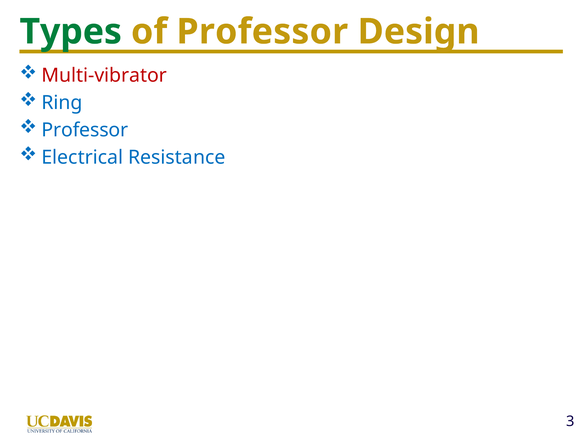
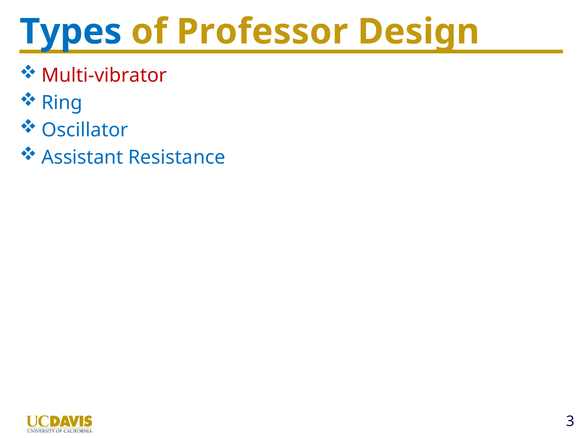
Types colour: green -> blue (71, 32)
Professor: Professor -> Oscillator (85, 130)
Electrical: Electrical -> Assistant (82, 158)
